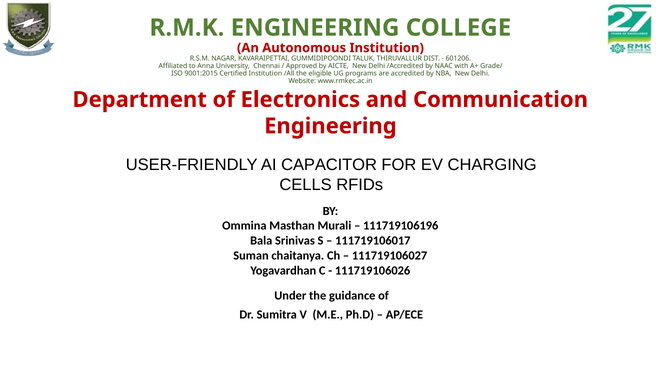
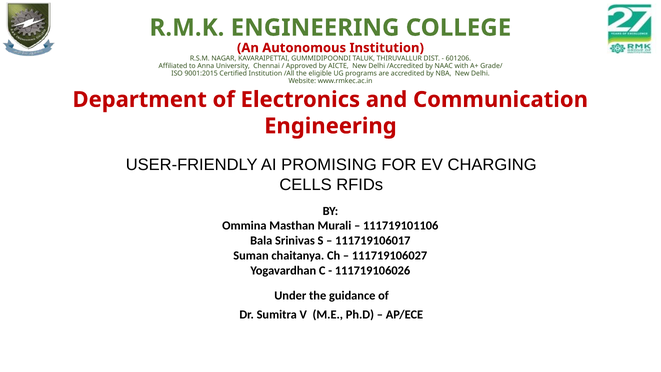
CAPACITOR: CAPACITOR -> PROMISING (329, 165)
111719106196: 111719106196 -> 111719101106 (401, 226)
